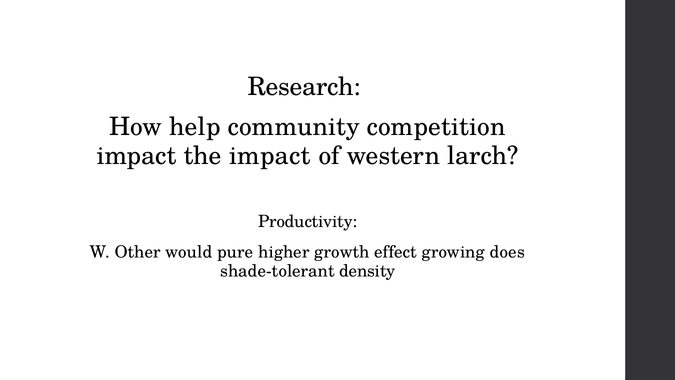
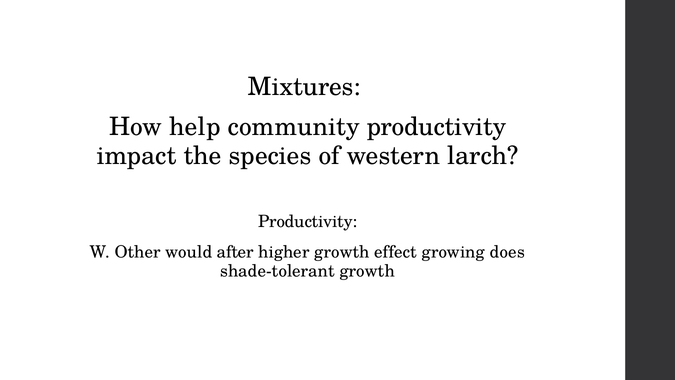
Research: Research -> Mixtures (304, 87)
community competition: competition -> productivity (436, 127)
the impact: impact -> species (270, 156)
pure: pure -> after (235, 252)
shade-tolerant density: density -> growth (367, 271)
